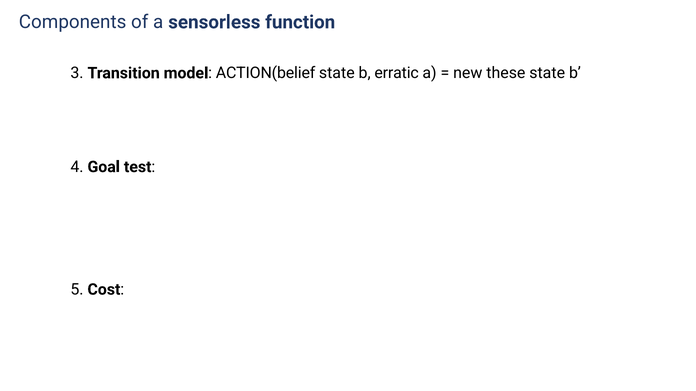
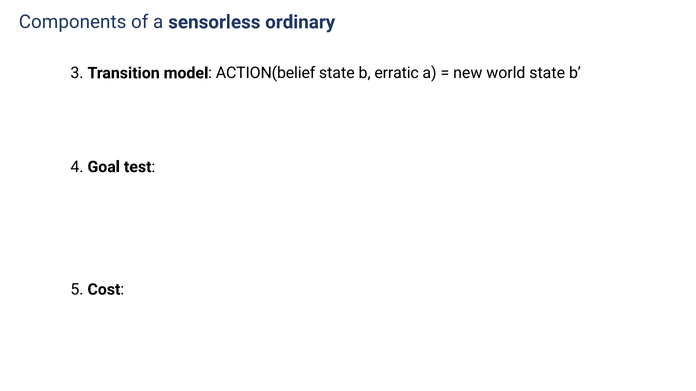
function: function -> ordinary (300, 22)
these: these -> world (506, 73)
